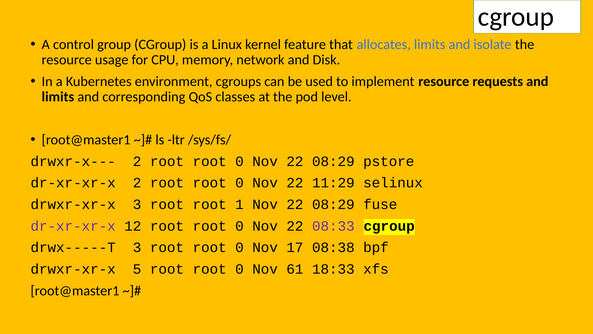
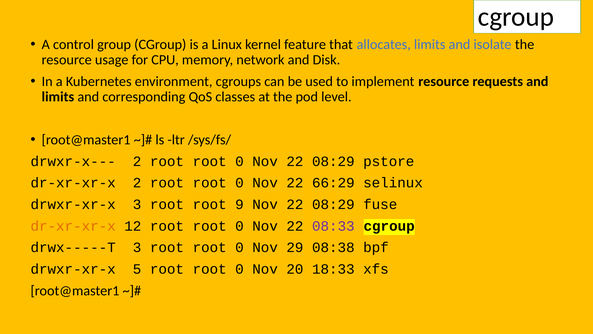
11:29: 11:29 -> 66:29 (333, 183)
1: 1 -> 9 (239, 204)
dr-xr-xr-x colour: purple -> orange (73, 226)
17: 17 -> 29 (295, 247)
61: 61 -> 20 (295, 269)
